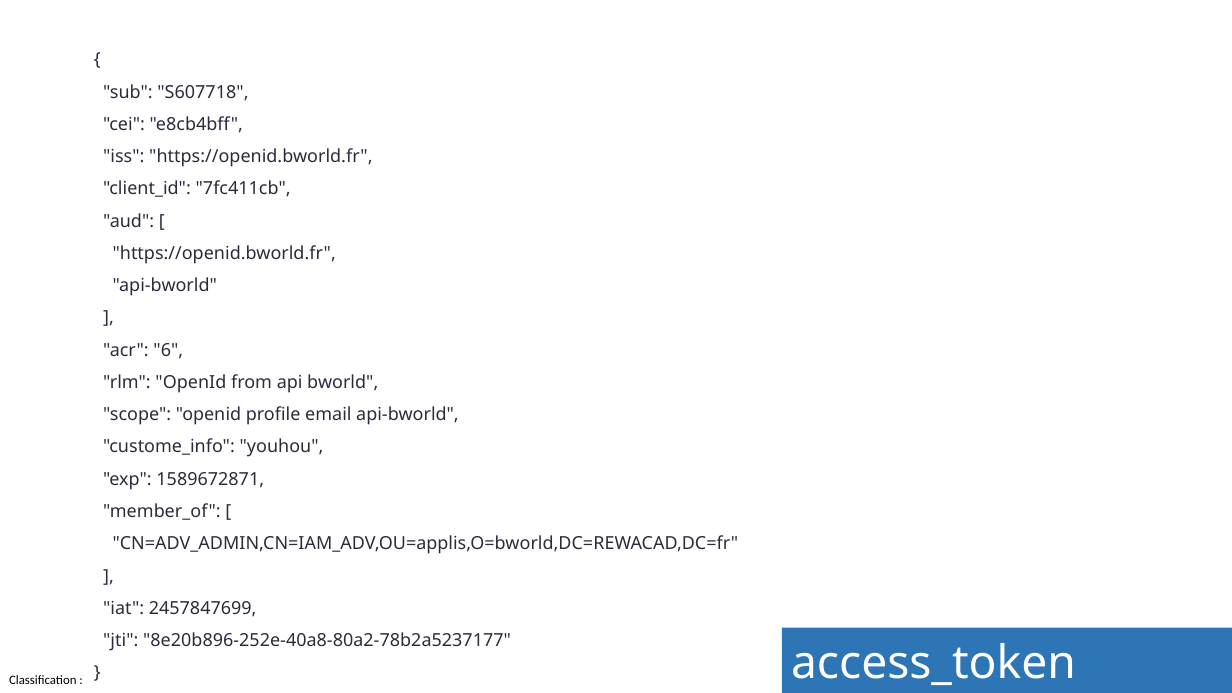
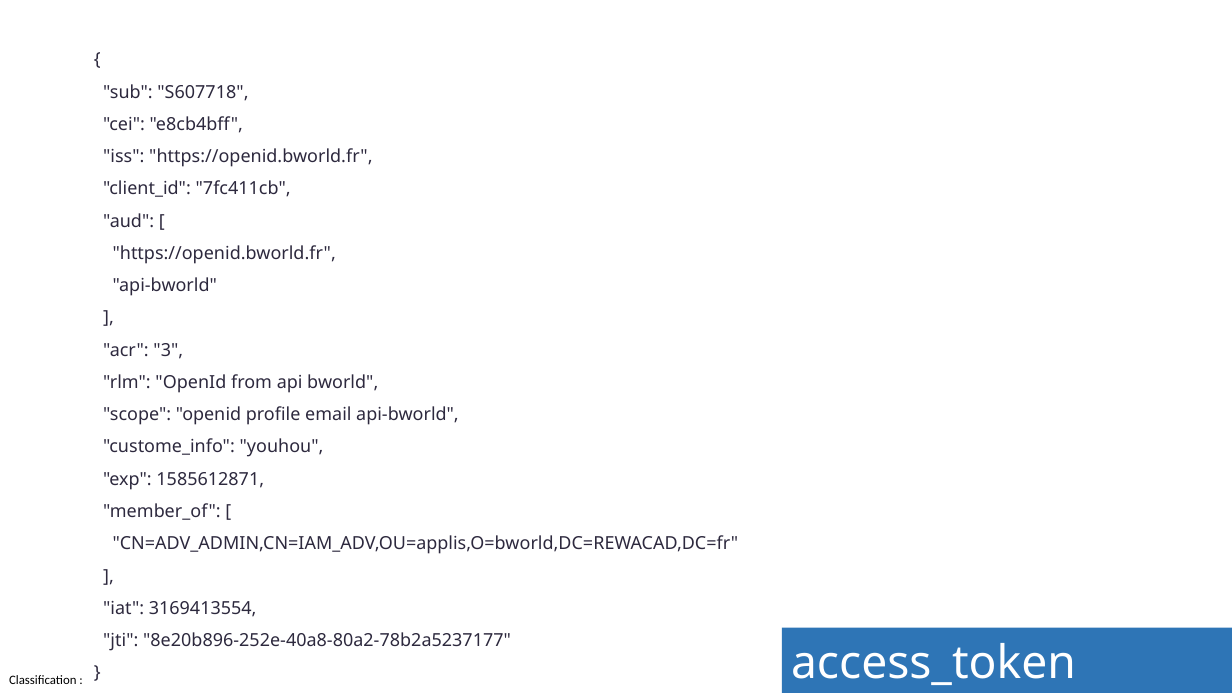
6: 6 -> 3 (168, 350)
1589672871: 1589672871 -> 1585612871 (210, 479)
2457847699: 2457847699 -> 3169413554 (203, 608)
